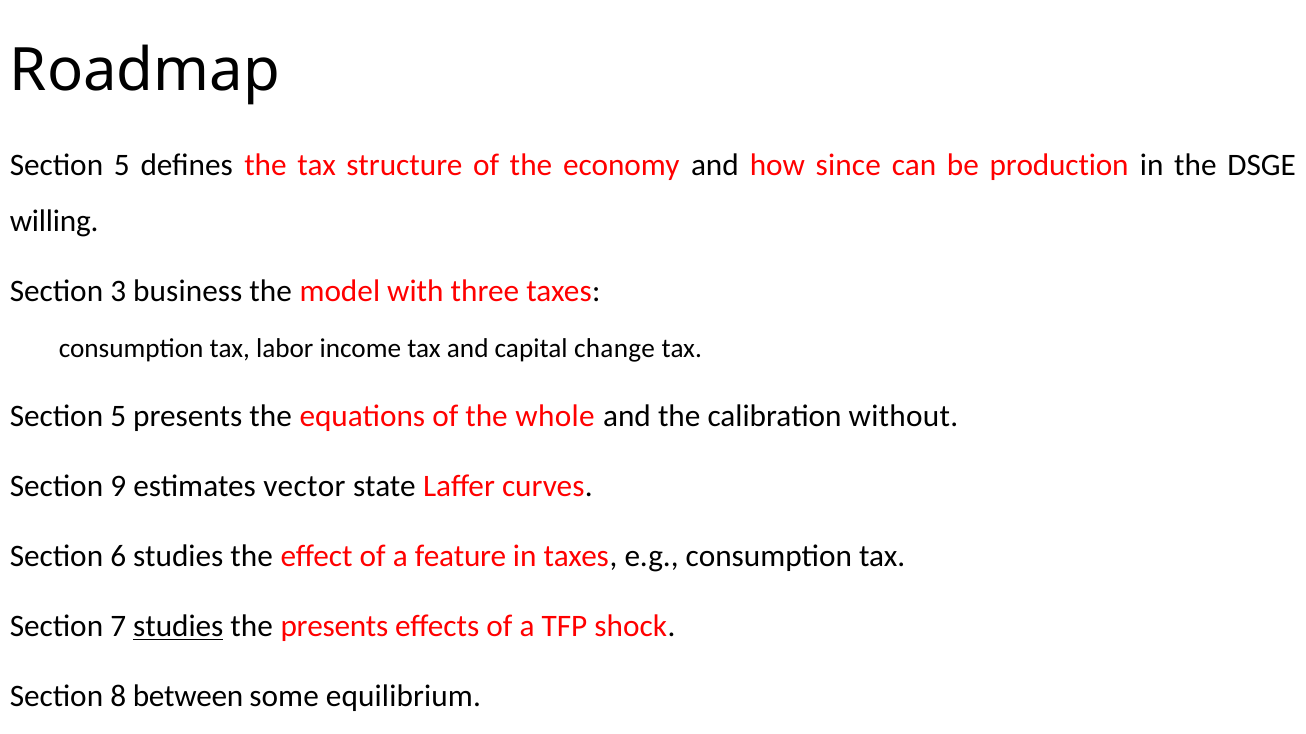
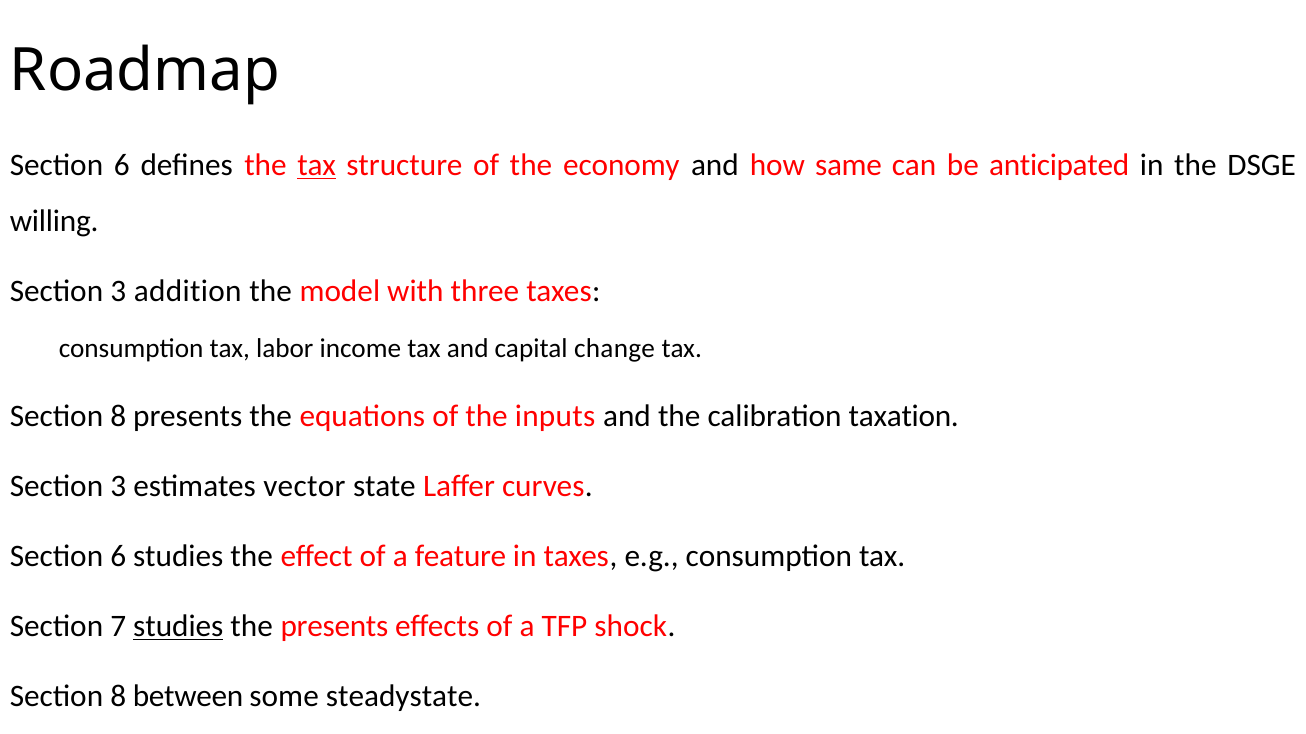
5: 5 -> 6 (122, 165)
tax underline: none -> present (317, 165)
since: since -> same (849, 165)
production: production -> anticipated (1059, 165)
business: business -> addition (188, 291)
5: 5 -> 8 (118, 417)
whole: whole -> inputs (555, 417)
without: without -> taxation (904, 417)
9: 9 -> 3 (118, 487)
equilibrium: equilibrium -> steadystate (403, 696)
